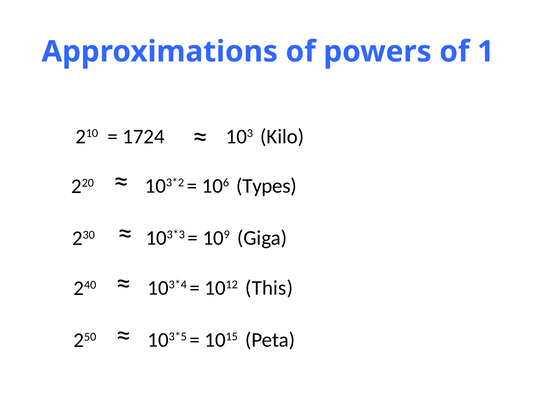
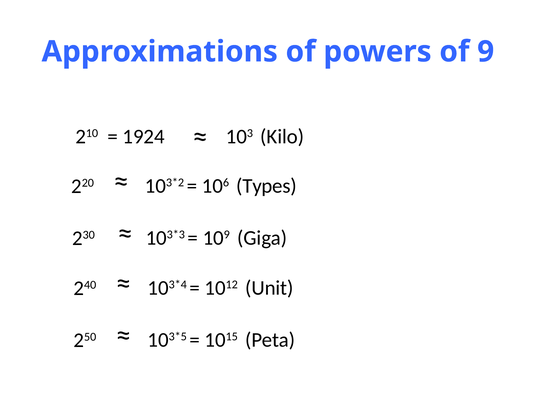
1: 1 -> 9 (486, 52)
1724: 1724 -> 1924 (144, 137)
This: This -> Unit (269, 288)
